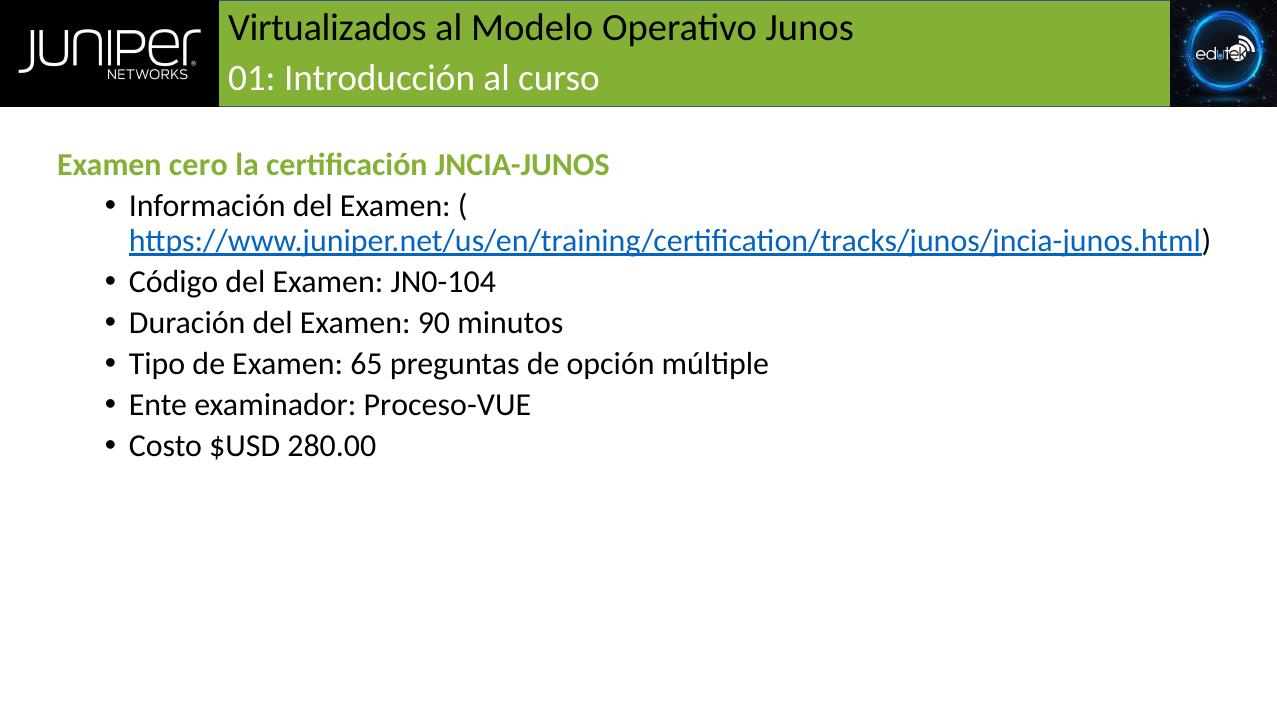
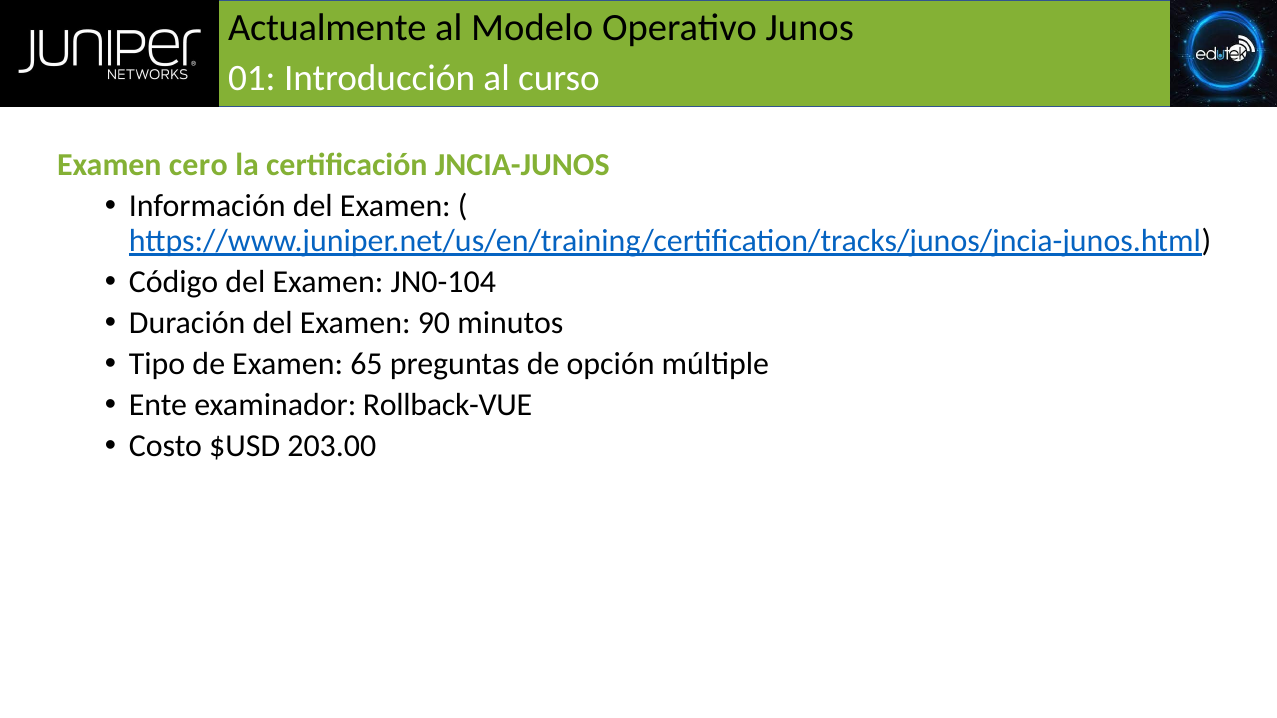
Virtualizados: Virtualizados -> Actualmente (327, 28)
Proceso-VUE: Proceso-VUE -> Rollback-VUE (448, 406)
280.00: 280.00 -> 203.00 (332, 447)
